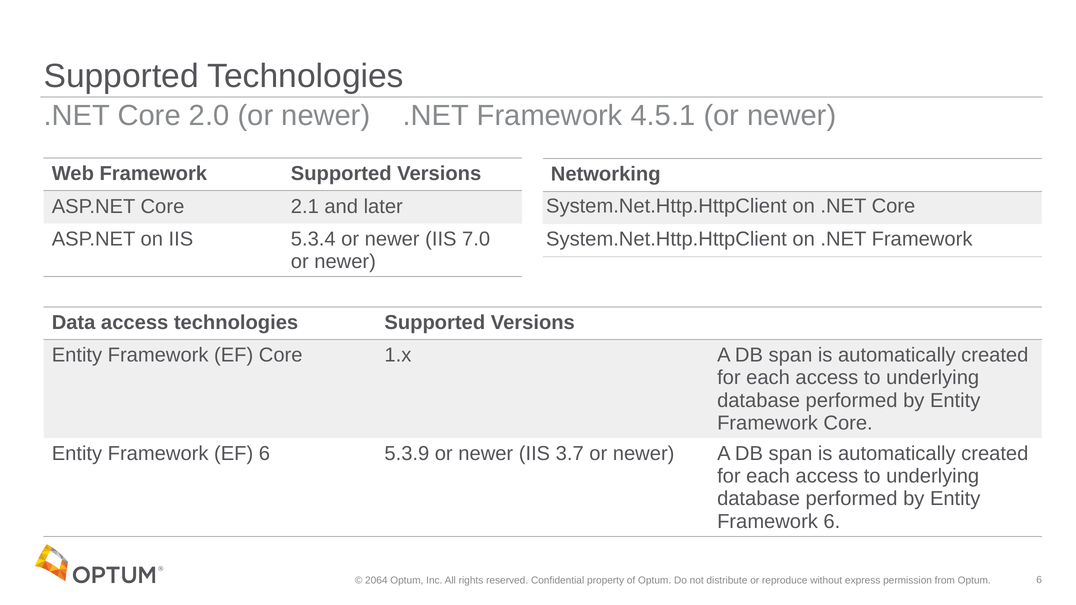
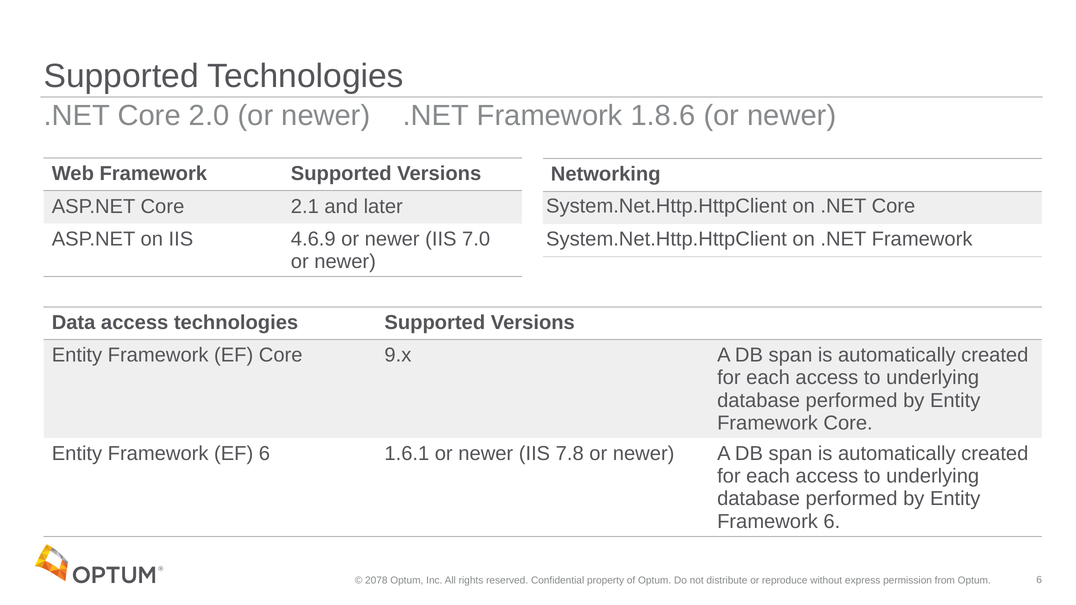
4.5.1: 4.5.1 -> 1.8.6 (663, 116)
5.3.4: 5.3.4 -> 4.6.9 (313, 239)
1.x: 1.x -> 9.x (398, 355)
5.3.9: 5.3.9 -> 1.6.1 (407, 454)
3.7: 3.7 -> 7.8 (570, 454)
2064: 2064 -> 2078 (376, 581)
